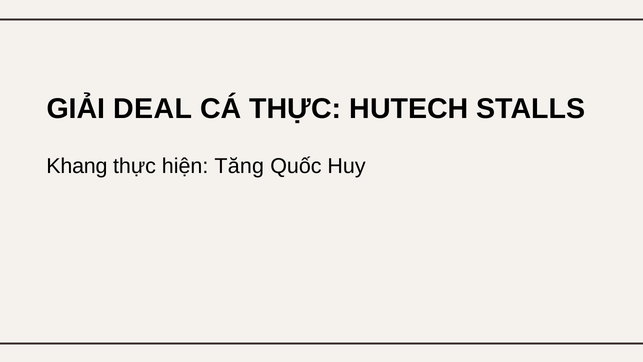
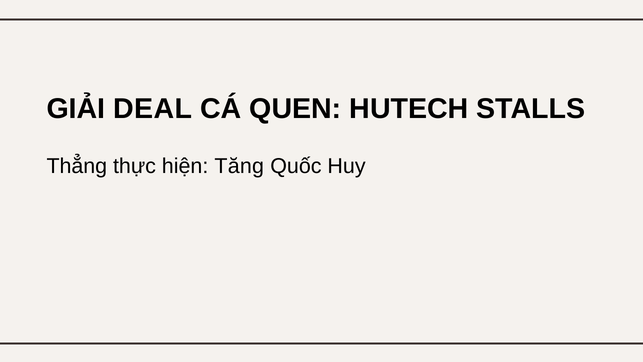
CÁ THỰC: THỰC -> QUEN (295, 109)
Khang: Khang -> Thẳng (77, 166)
